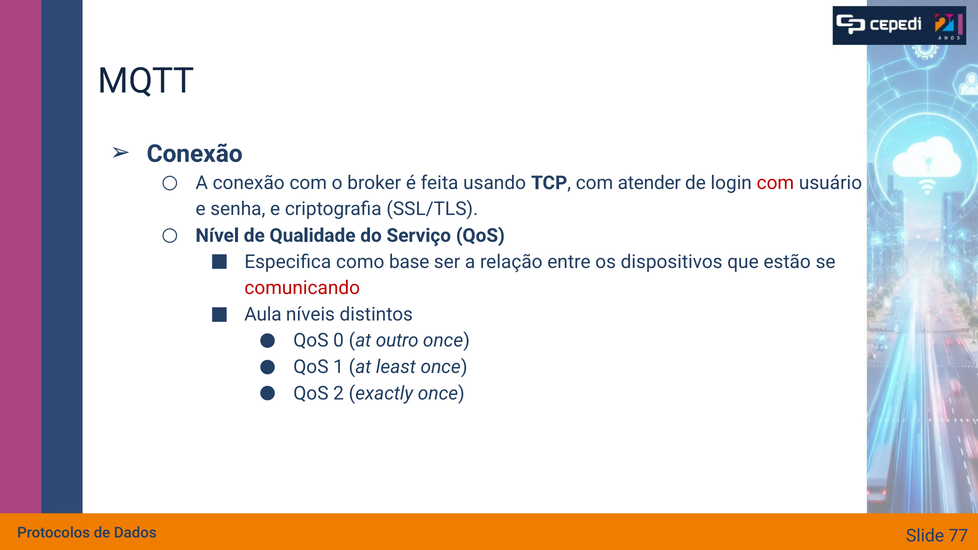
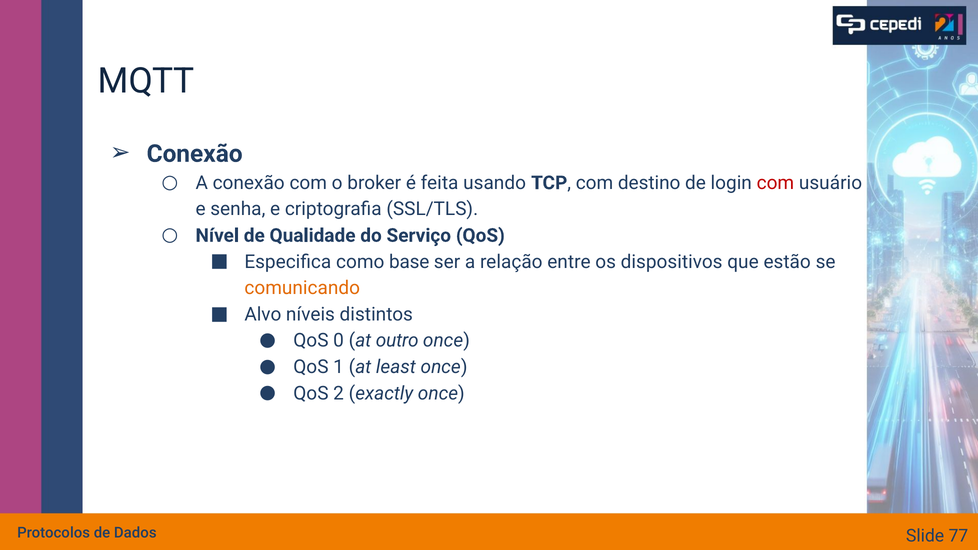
atender: atender -> destino (649, 183)
comunicando colour: red -> orange (302, 288)
Aula: Aula -> Alvo (263, 314)
